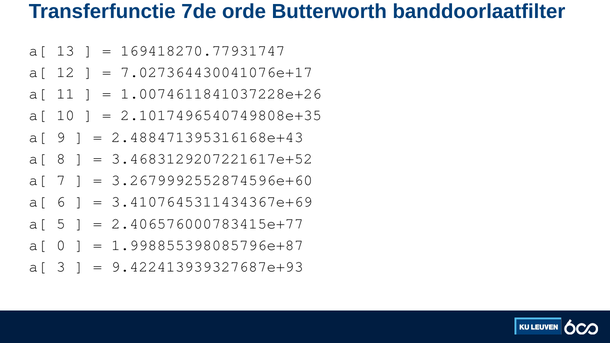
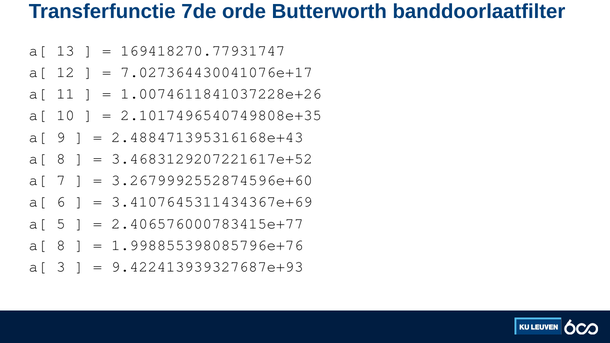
0: 0 -> 8 (61, 245)
1.998855398085796e+87: 1.998855398085796e+87 -> 1.998855398085796e+76 (207, 245)
